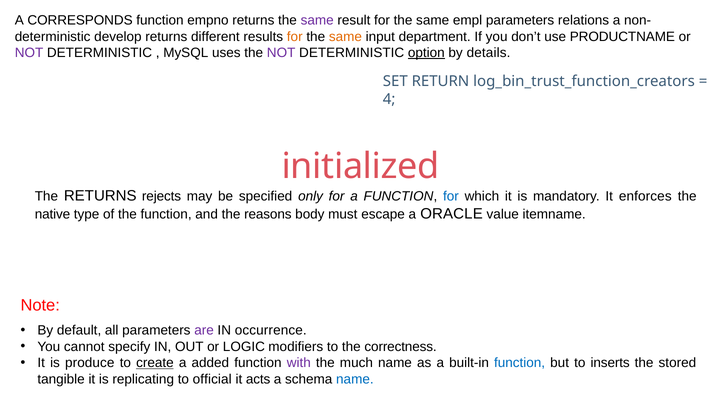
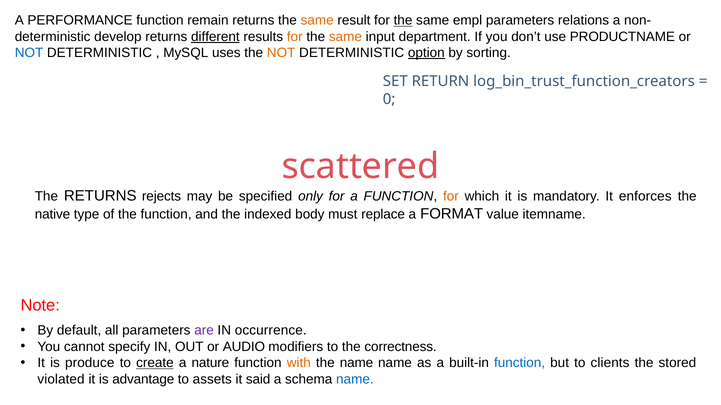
CORRESPONDS: CORRESPONDS -> PERFORMANCE (80, 20)
empno: empno -> remain (208, 20)
same colour: purple -> orange (317, 20)
the underline: none -> present (403, 20)
different underline: none -> present (215, 37)
NOT colour: purple -> blue (29, 53)
NOT colour: purple -> orange (281, 53)
details: details -> sorting (489, 53)
4: 4 -> 0 (389, 99)
initialized: initialized -> scattered (360, 167)
for colour: blue -> orange (451, 197)
reasons: reasons -> indexed (268, 215)
escape: escape -> replace (383, 215)
ORACLE: ORACLE -> FORMAT (452, 214)
LOGIC: LOGIC -> AUDIO (244, 347)
added: added -> nature (210, 363)
with colour: purple -> orange (299, 363)
the much: much -> name (356, 363)
inserts: inserts -> clients (610, 363)
tangible: tangible -> violated (61, 380)
replicating: replicating -> advantage (143, 380)
official: official -> assets (212, 380)
acts: acts -> said (258, 380)
